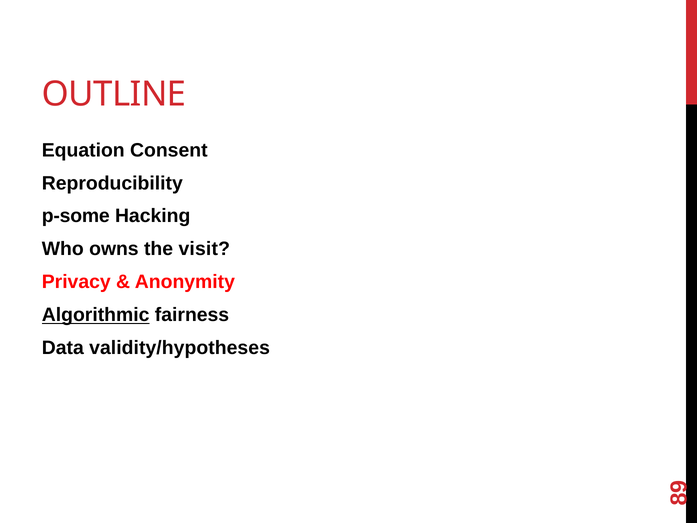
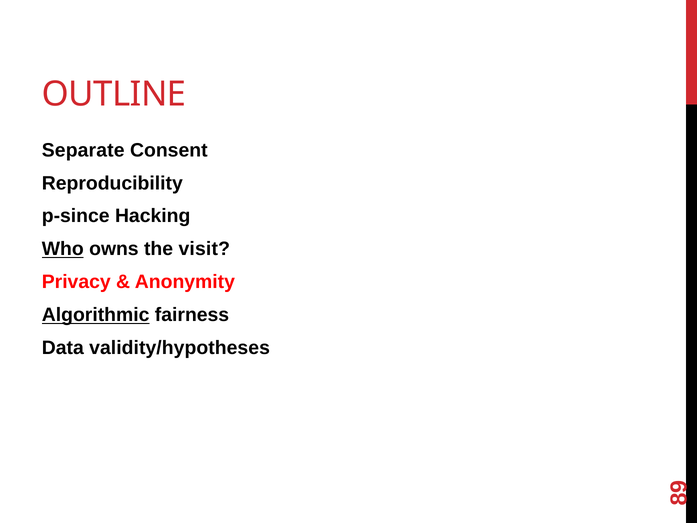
Equation: Equation -> Separate (83, 150)
p-some: p-some -> p-since (76, 216)
Who underline: none -> present (63, 249)
